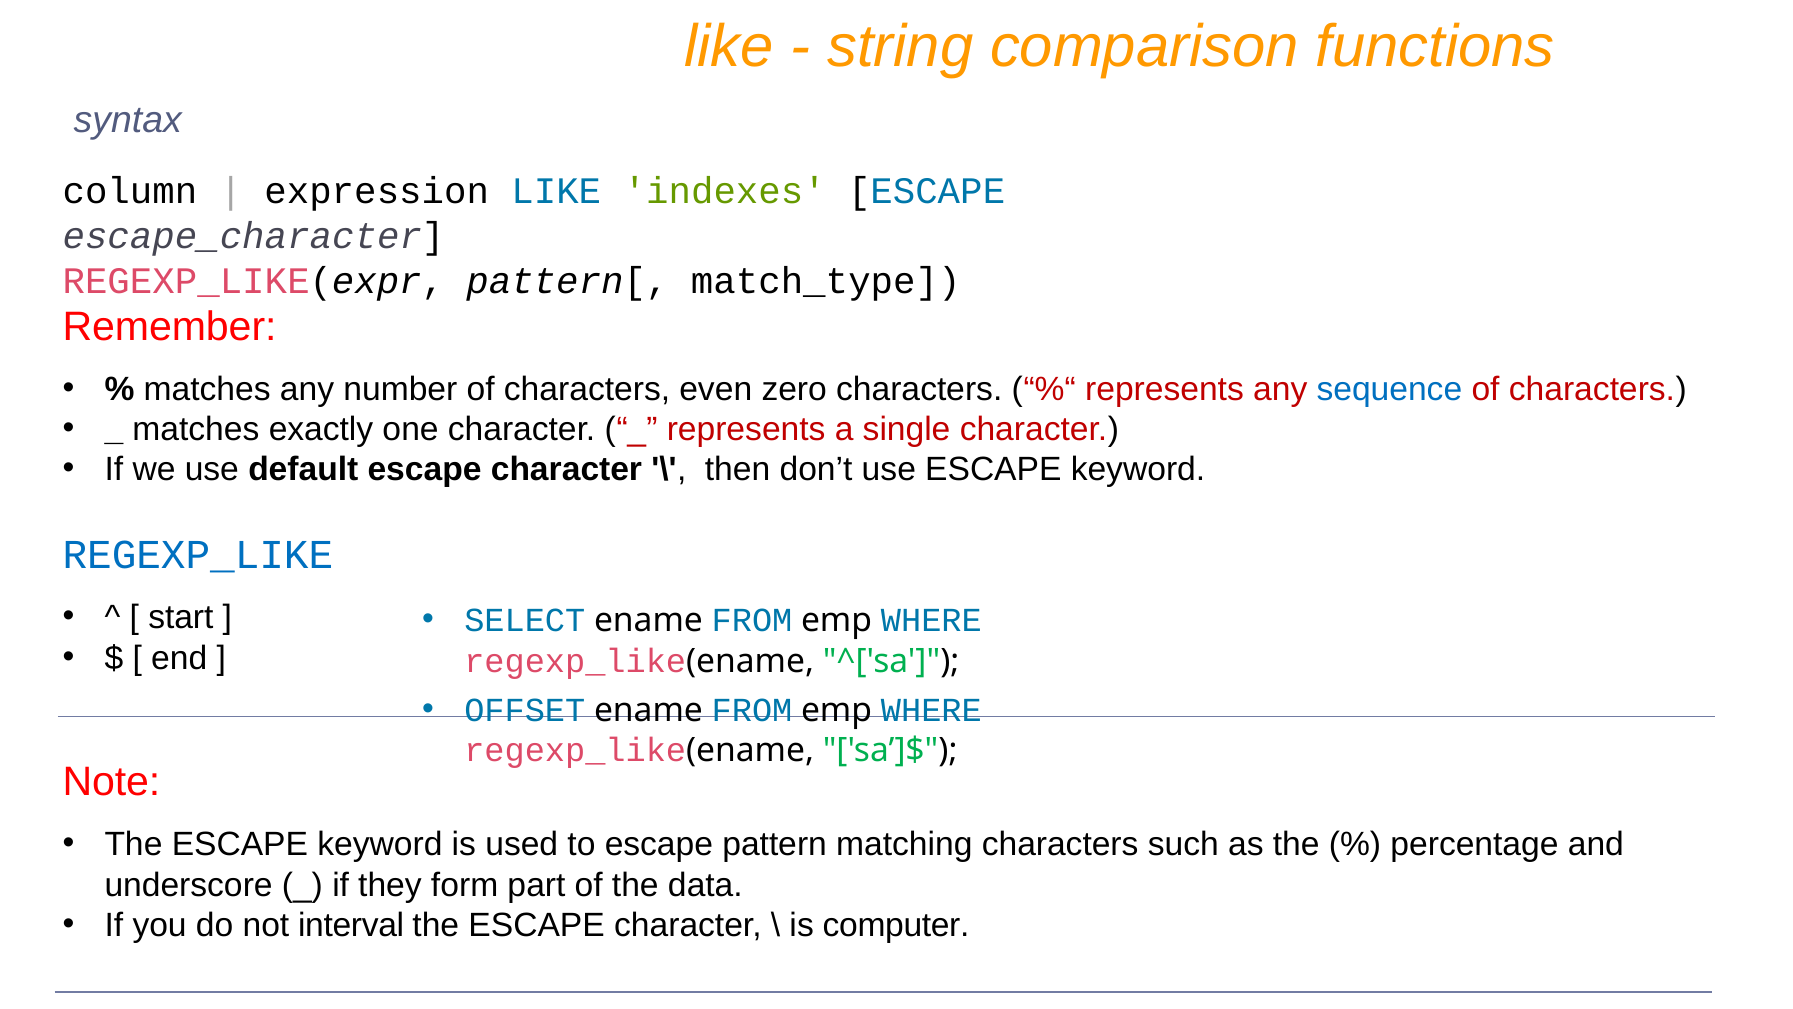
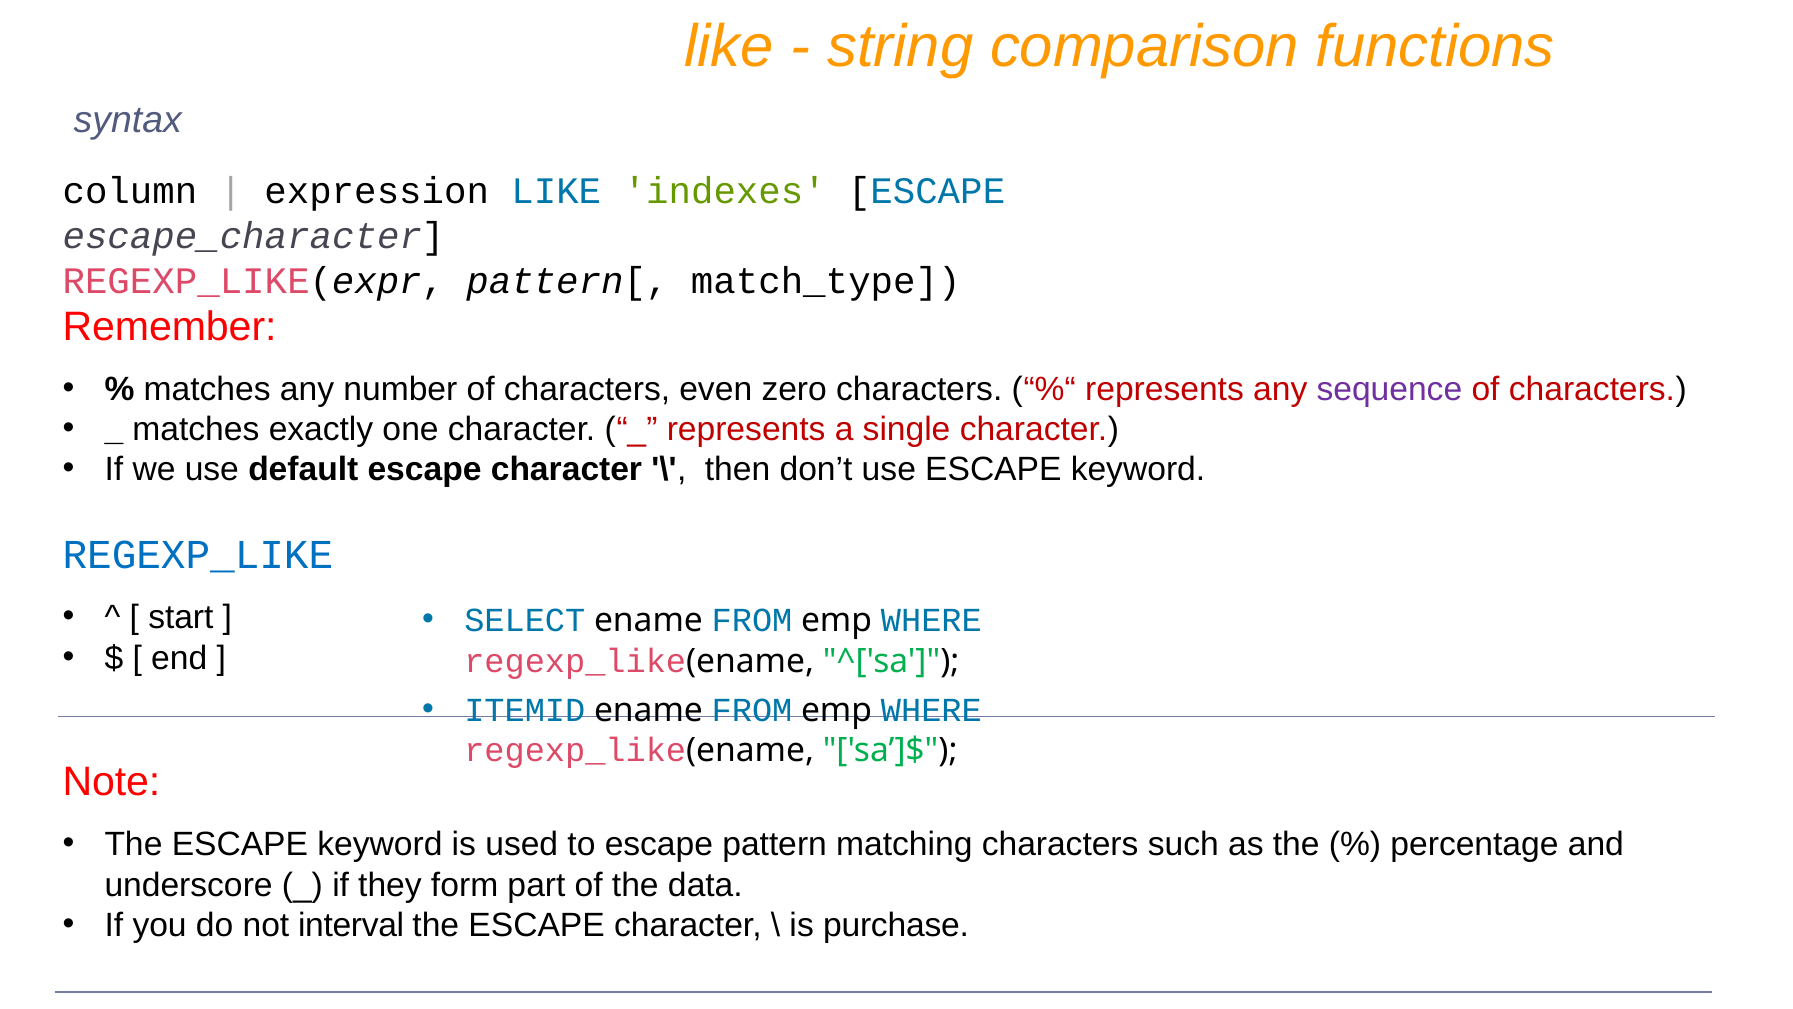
sequence colour: blue -> purple (1389, 389)
OFFSET: OFFSET -> ITEMID (525, 710)
computer: computer -> purchase (896, 925)
